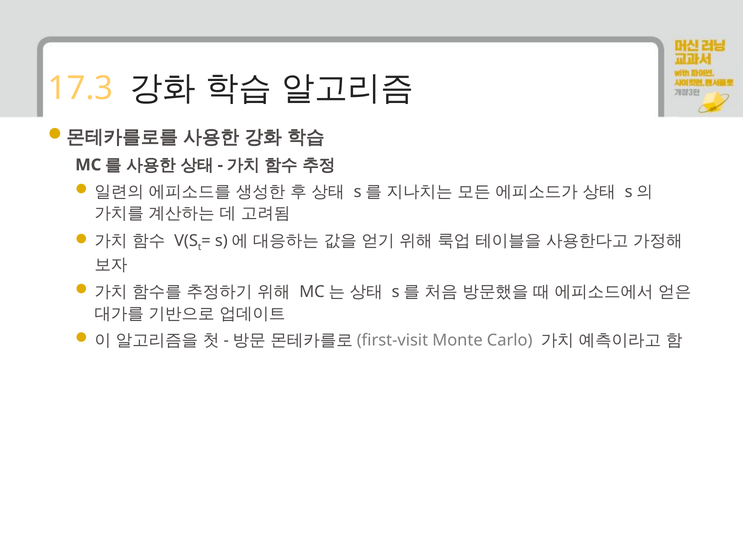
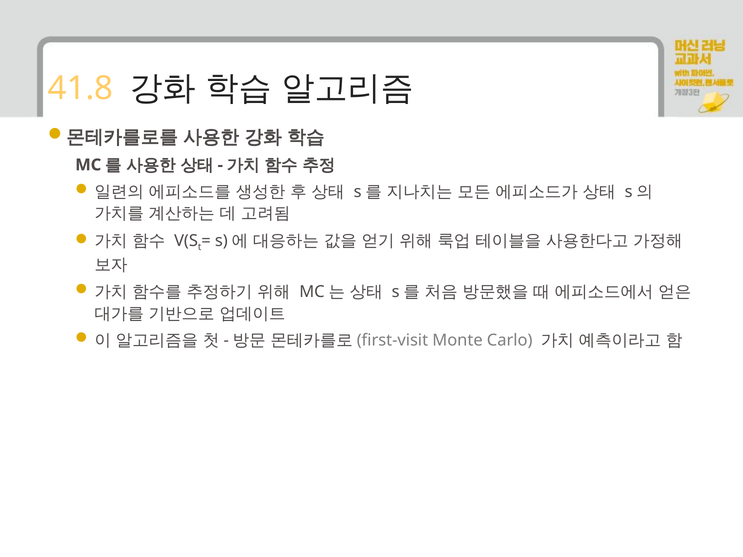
17.3: 17.3 -> 41.8 (81, 88)
